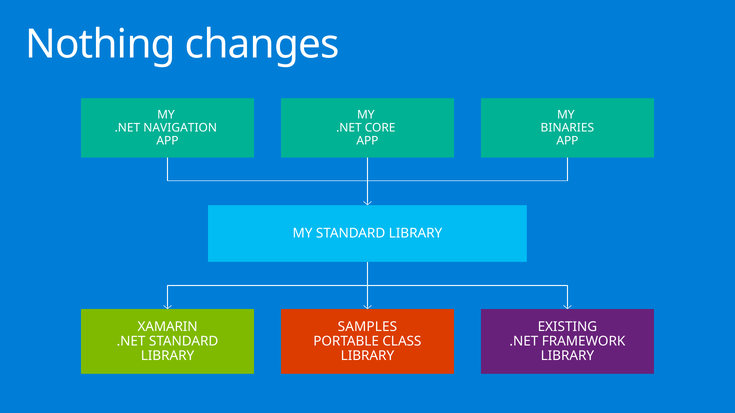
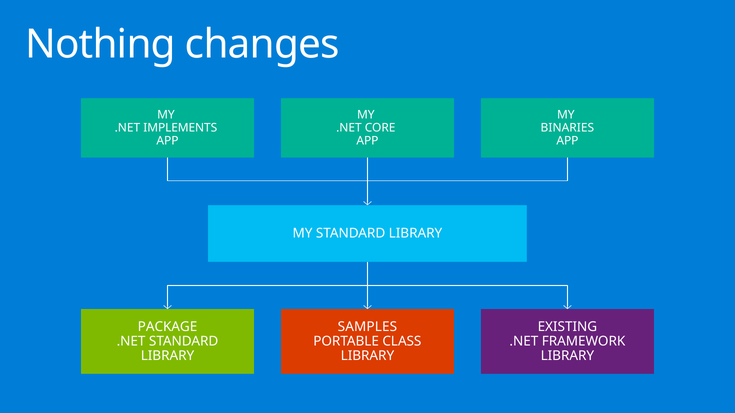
NAVIGATION: NAVIGATION -> IMPLEMENTS (180, 128)
XAMARIN: XAMARIN -> PACKAGE (168, 327)
